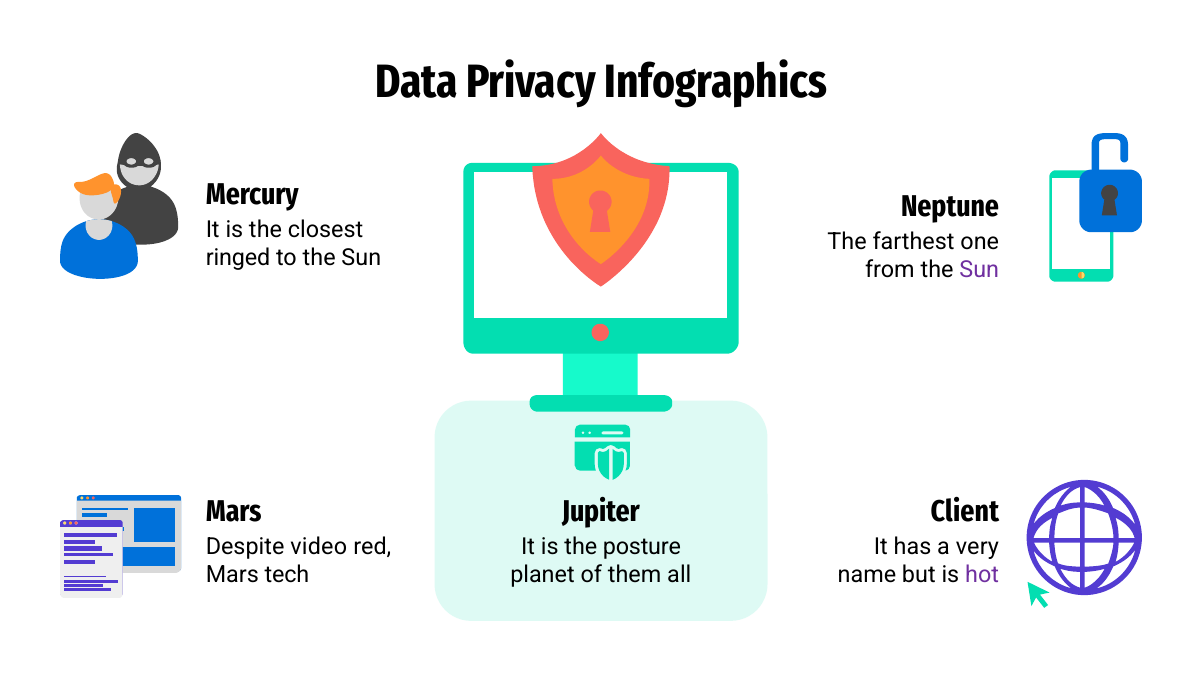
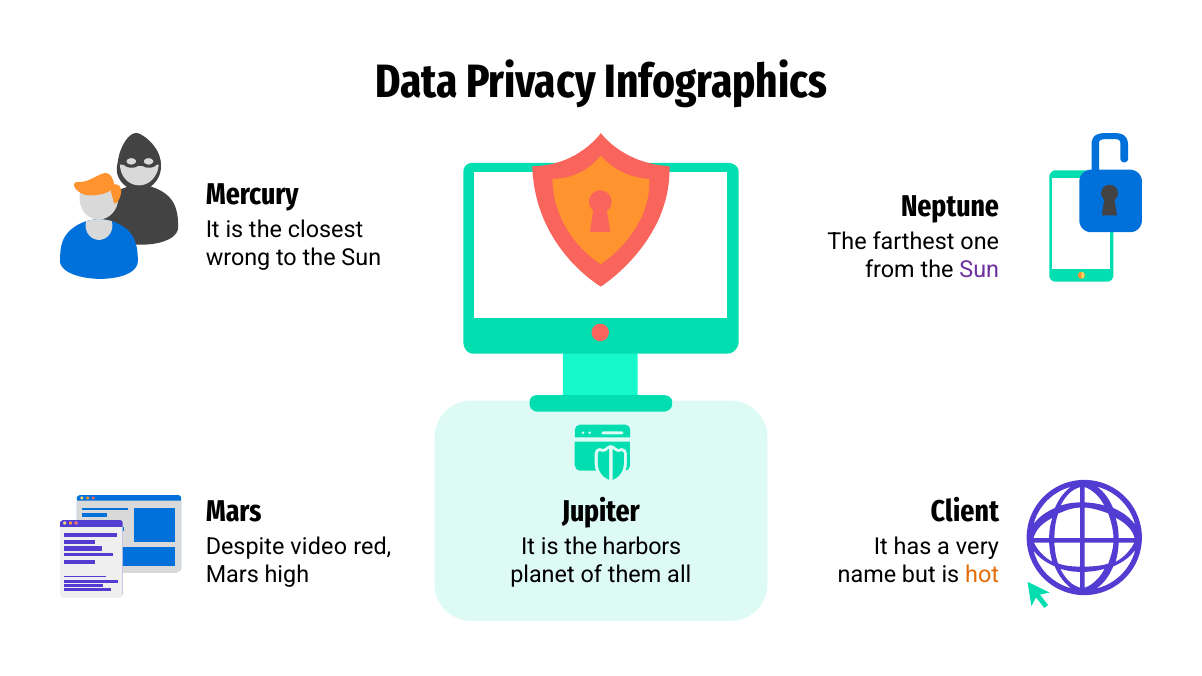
ringed: ringed -> wrong (238, 257)
posture: posture -> harbors (642, 547)
tech: tech -> high (287, 575)
hot colour: purple -> orange (982, 575)
